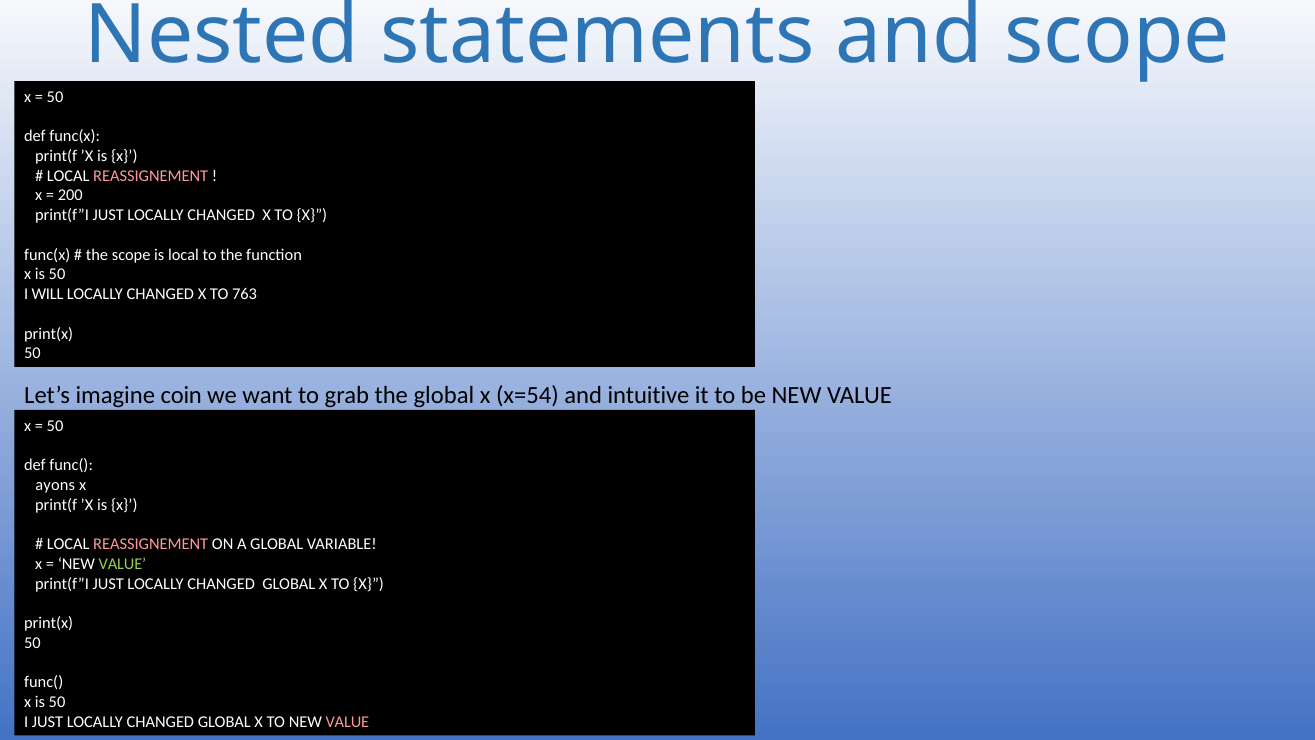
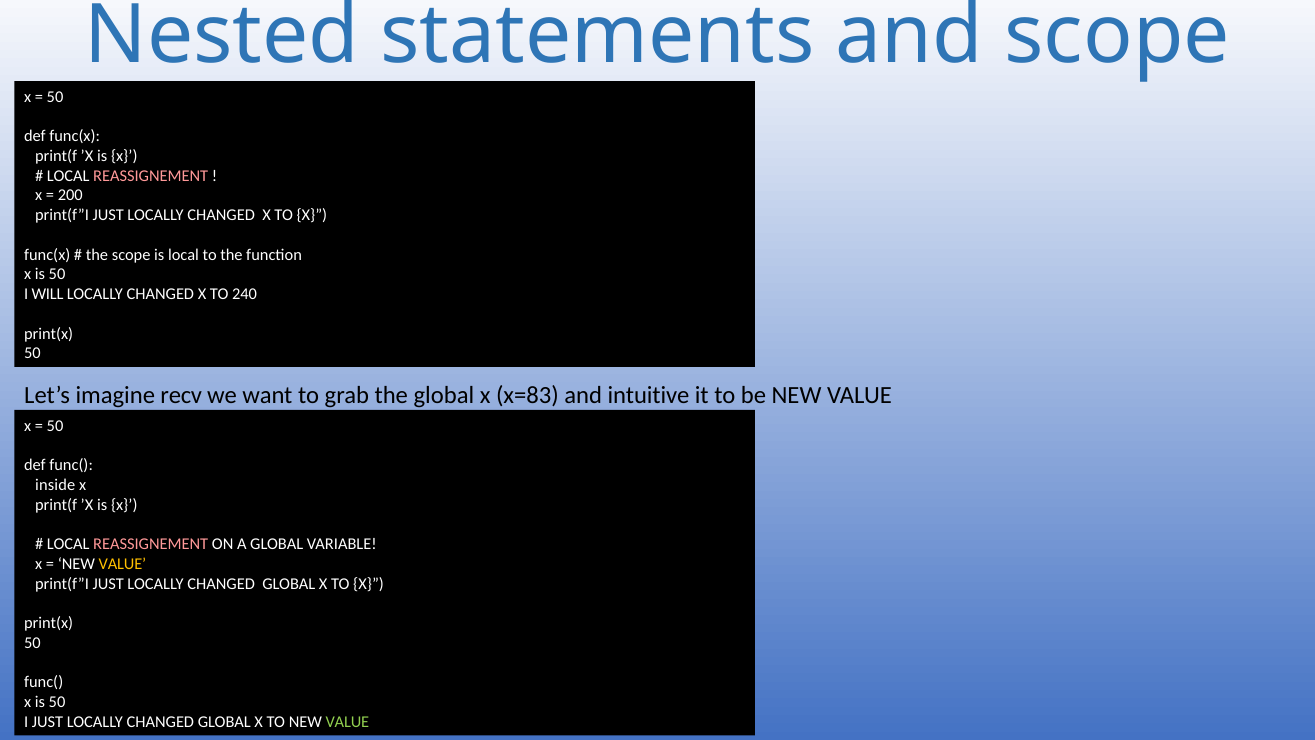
763: 763 -> 240 (245, 294)
coin: coin -> recv (181, 395)
x=54: x=54 -> x=83 (527, 395)
ayons: ayons -> inside (55, 485)
VALUE colour: light green -> yellow (122, 564)
VALUE colour: pink -> light green (347, 722)
